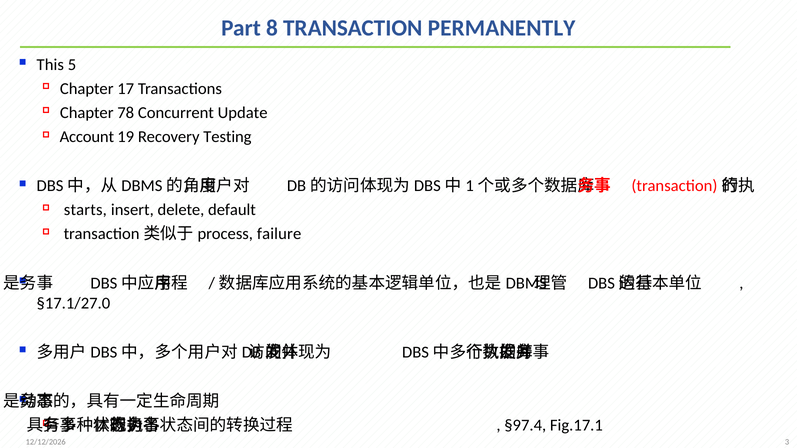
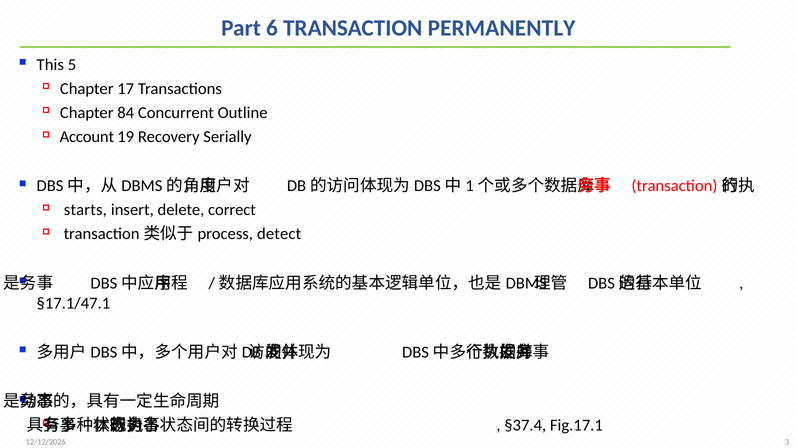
8: 8 -> 6 (272, 28)
78: 78 -> 84 (126, 113)
Update: Update -> Outline (243, 113)
Testing: Testing -> Serially (227, 137)
default: default -> correct (232, 210)
failure: failure -> detect (279, 234)
§17.1/27.0: §17.1/27.0 -> §17.1/47.1 (73, 303)
§97.4: §97.4 -> §37.4 (525, 426)
